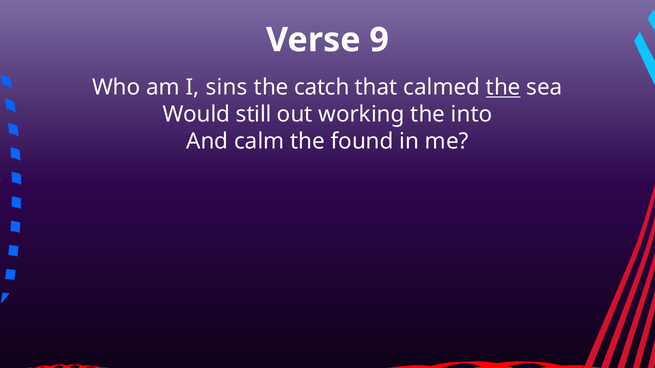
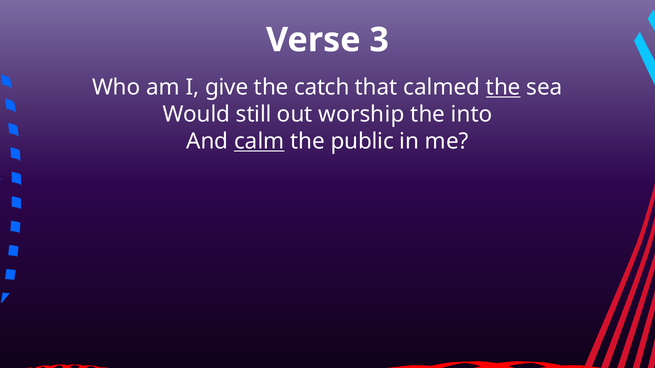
9: 9 -> 3 (379, 40)
sins: sins -> give (227, 87)
working: working -> worship (361, 115)
calm underline: none -> present (259, 142)
found: found -> public (362, 142)
